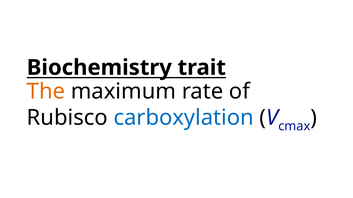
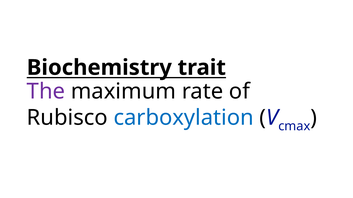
The colour: orange -> purple (46, 92)
